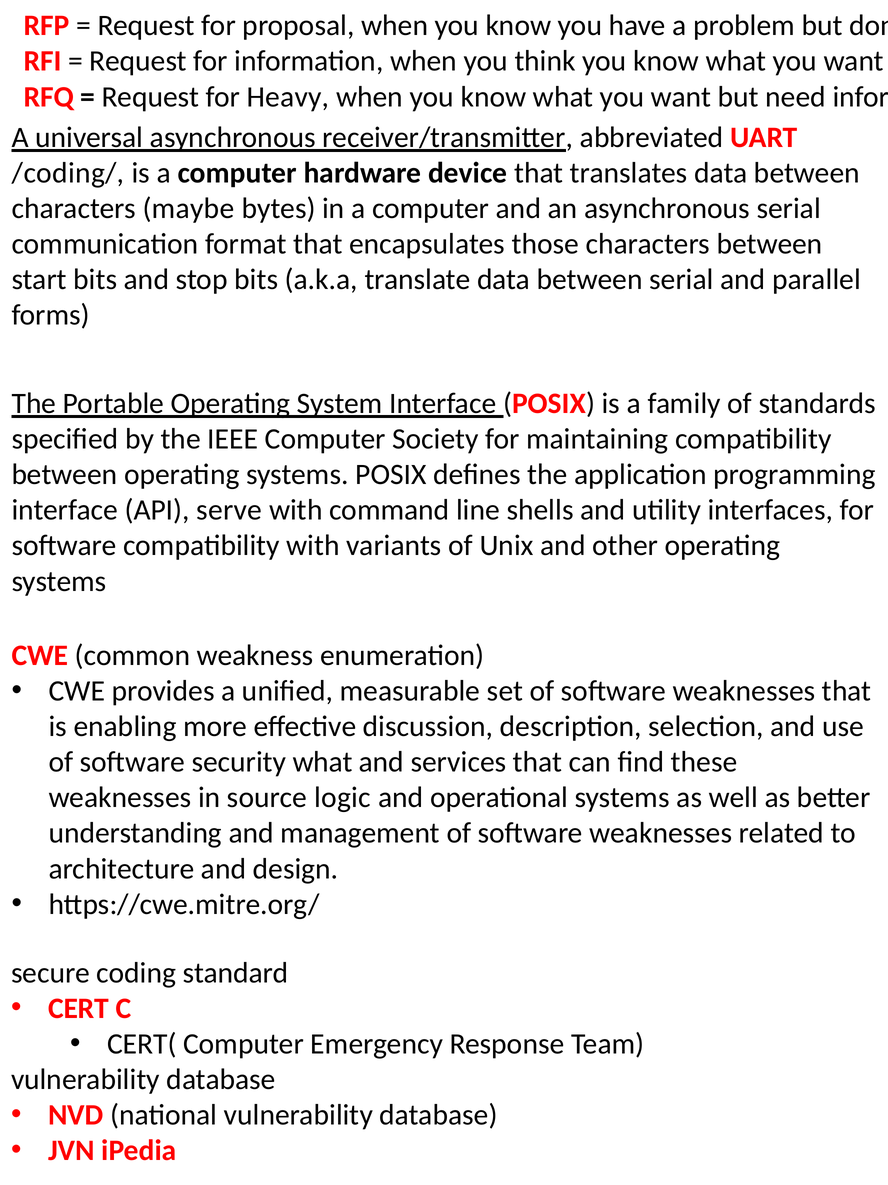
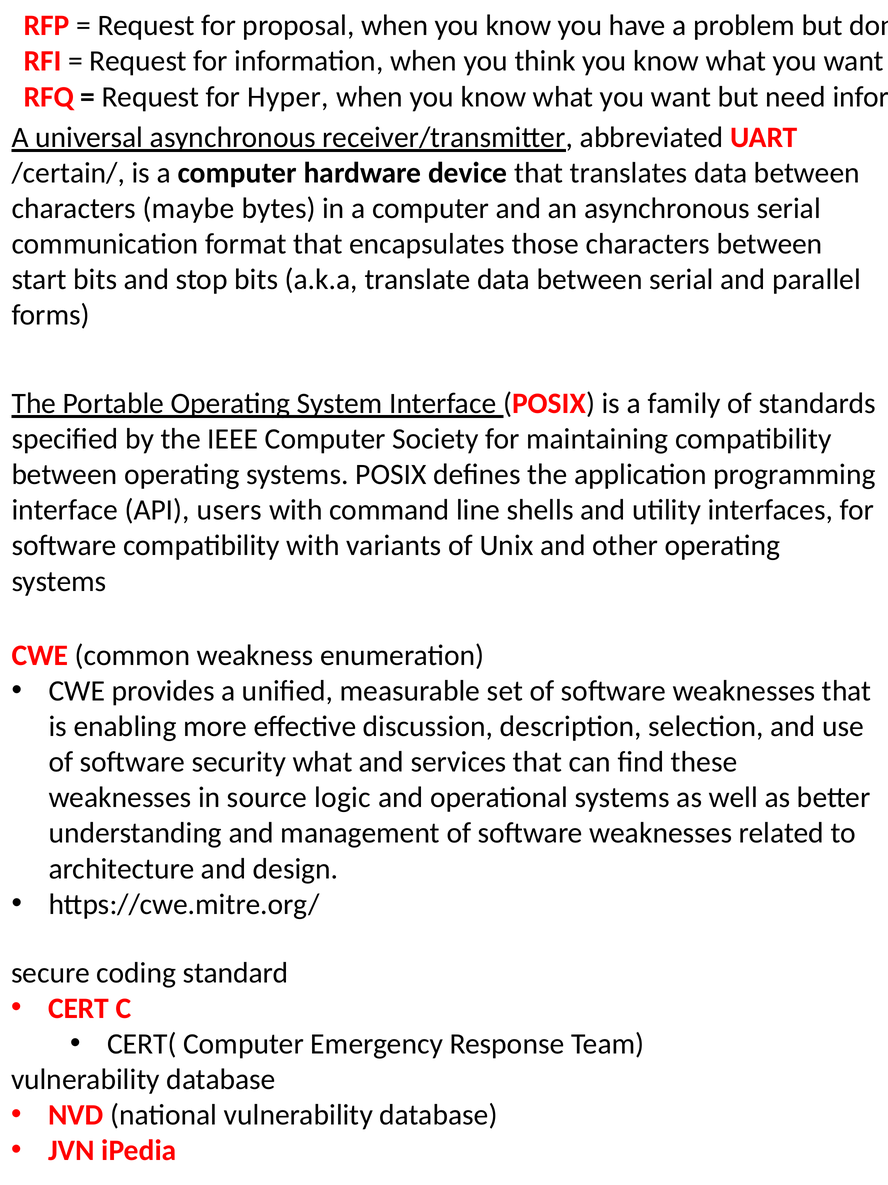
Heavy: Heavy -> Hyper (288, 97)
/coding/: /coding/ -> /certain/ (68, 173)
serve: serve -> users (229, 510)
